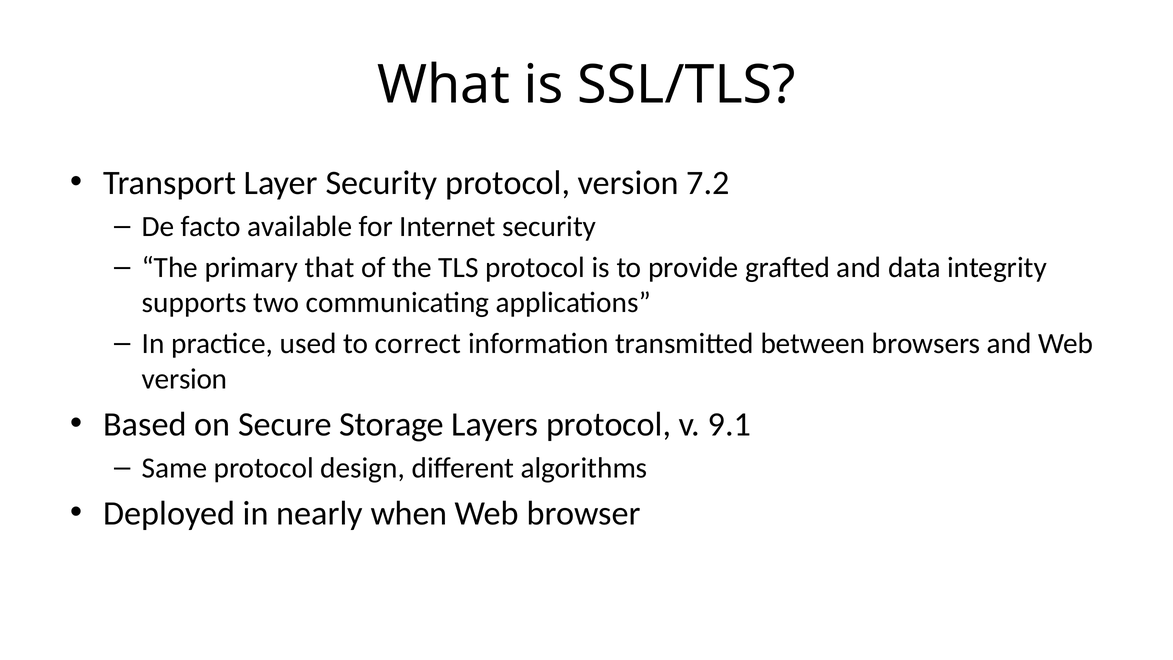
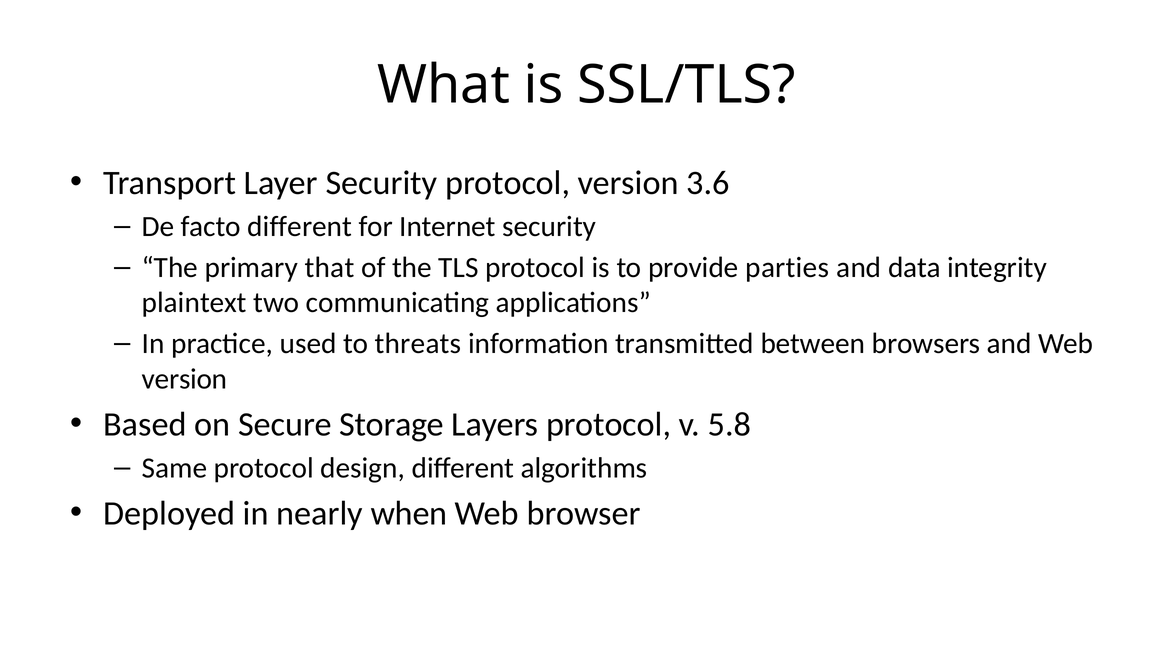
7.2: 7.2 -> 3.6 (708, 183)
facto available: available -> different (300, 226)
grafted: grafted -> parties (787, 267)
supports: supports -> plaintext (194, 303)
correct: correct -> threats (418, 344)
9.1: 9.1 -> 5.8 (729, 424)
